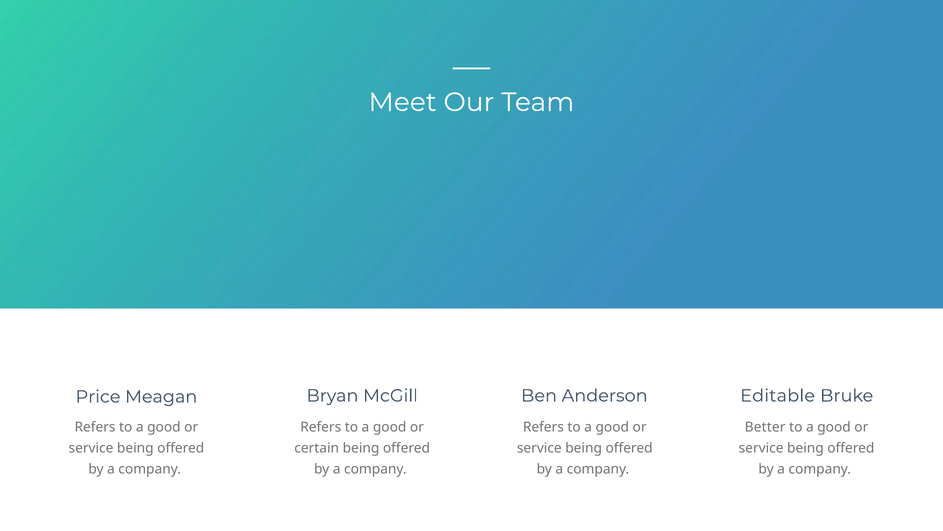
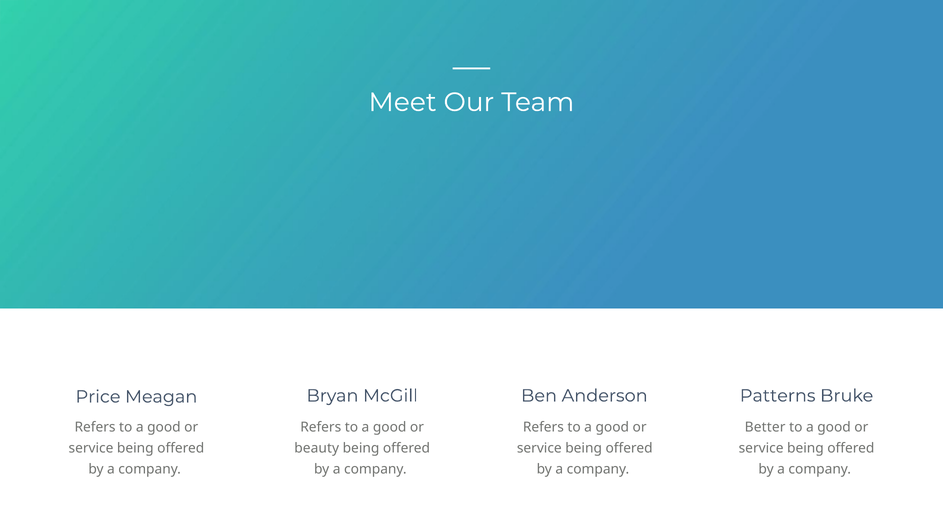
Editable: Editable -> Patterns (778, 395)
certain: certain -> beauty (317, 448)
